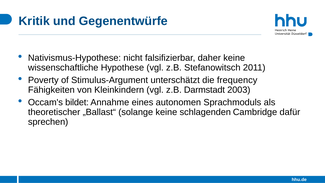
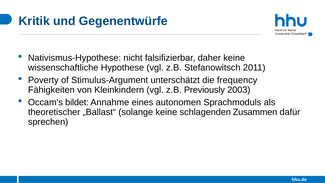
Darmstadt: Darmstadt -> Previously (204, 90)
Cambridge: Cambridge -> Zusammen (255, 112)
